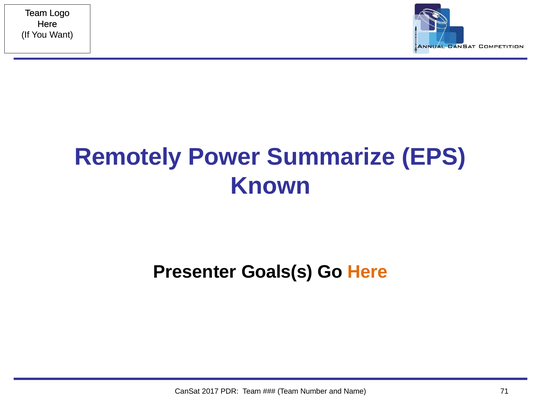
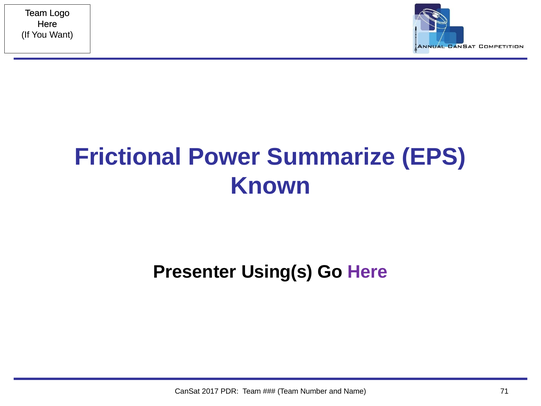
Remotely: Remotely -> Frictional (128, 157)
Goals(s: Goals(s -> Using(s (277, 272)
Here colour: orange -> purple (368, 272)
